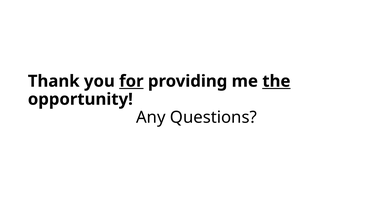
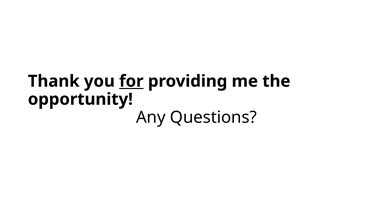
the underline: present -> none (276, 81)
